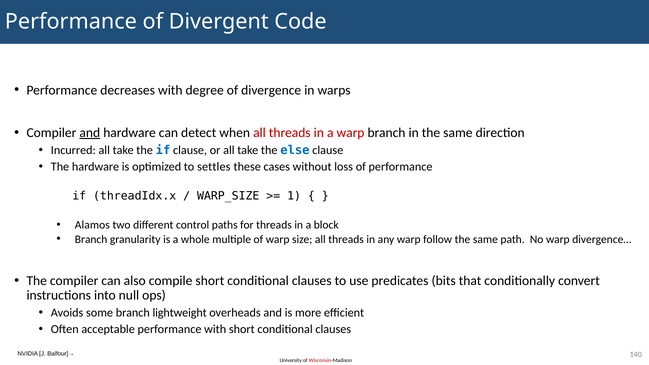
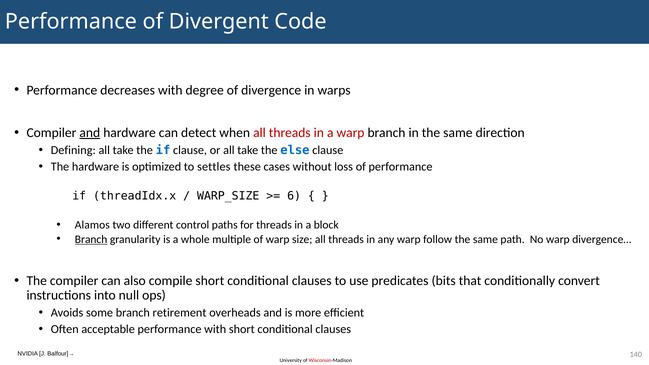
Incurred: Incurred -> Defining (73, 150)
1: 1 -> 6 (294, 196)
Branch underline: none -> present (91, 239)
lightweight: lightweight -> retirement (180, 313)
